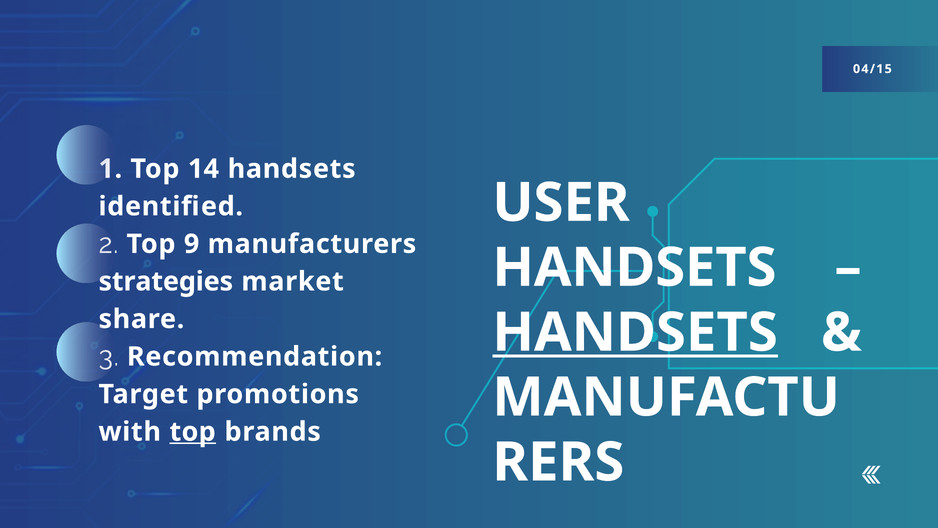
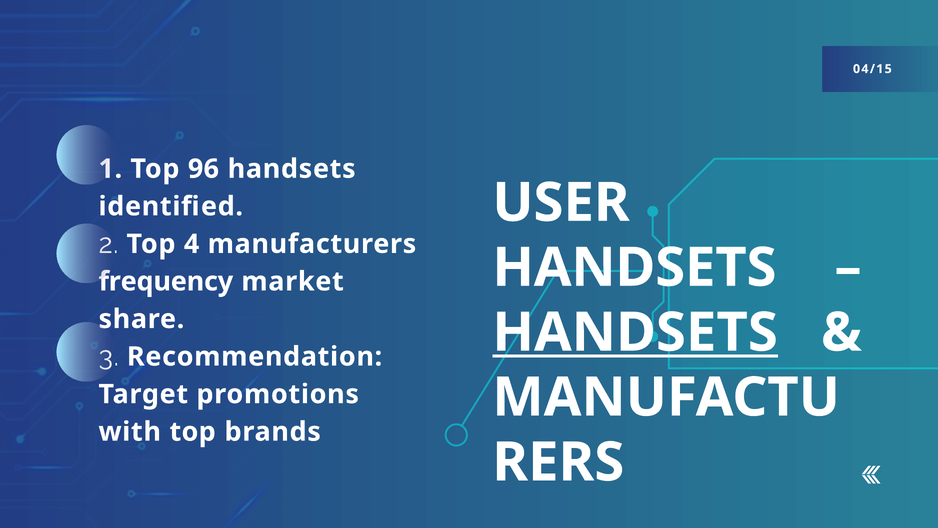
14: 14 -> 96 (203, 169)
9: 9 -> 4 (192, 244)
strategies: strategies -> frequency (166, 281)
top underline: present -> none (193, 432)
